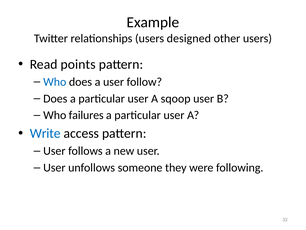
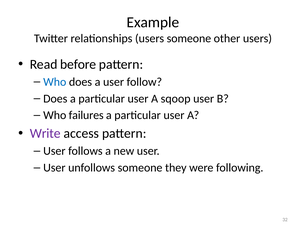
users designed: designed -> someone (189, 38)
points: points -> before (78, 64)
Write colour: blue -> purple (45, 133)
